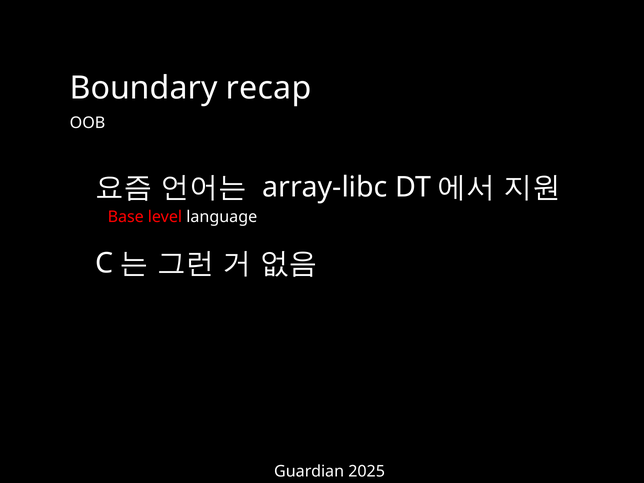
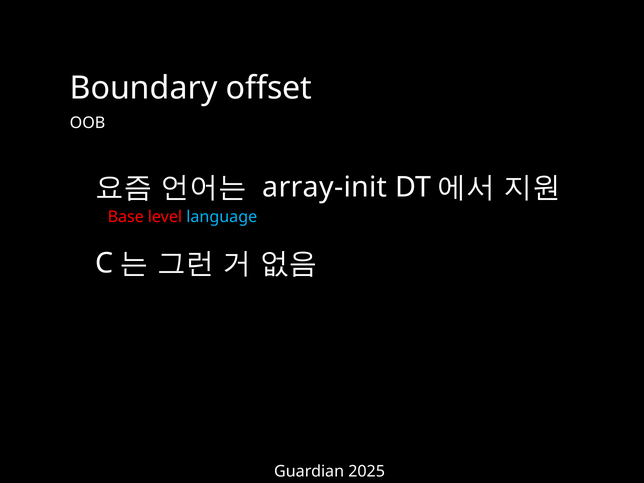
recap: recap -> offset (269, 88)
array-libc: array-libc -> array-init (325, 187)
language colour: white -> light blue (222, 217)
